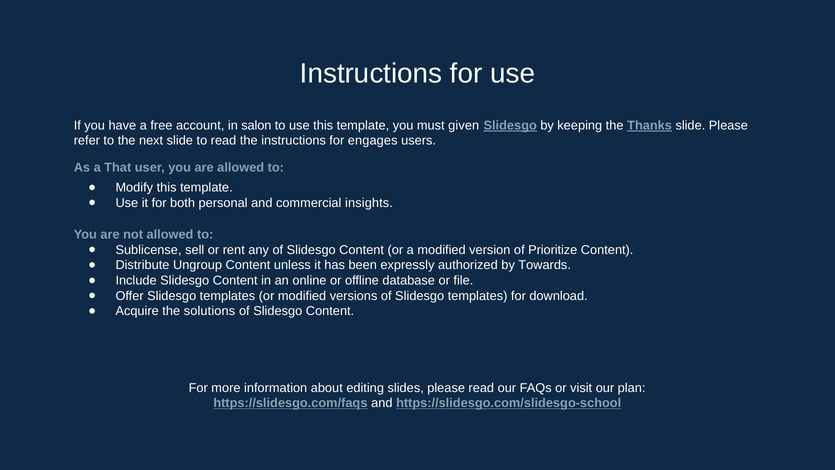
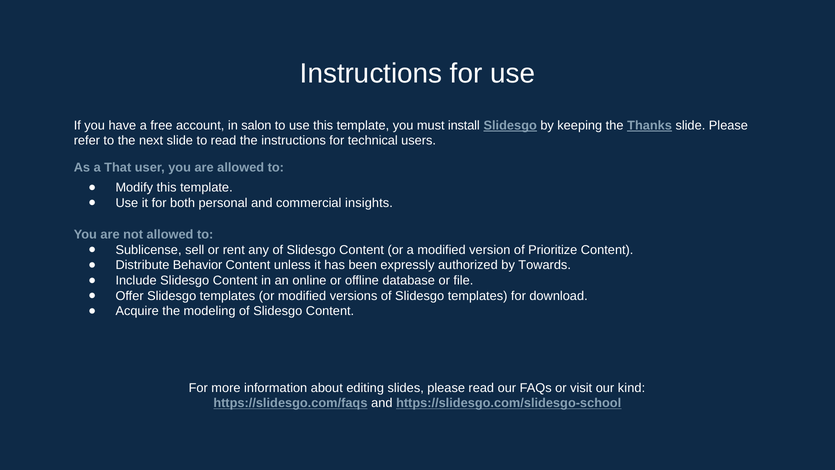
given: given -> install (464, 125)
engages: engages -> technical (373, 141)
Ungroup: Ungroup -> Behavior (198, 265)
solutions: solutions -> modeling (210, 311)
plan: plan -> kind (632, 388)
